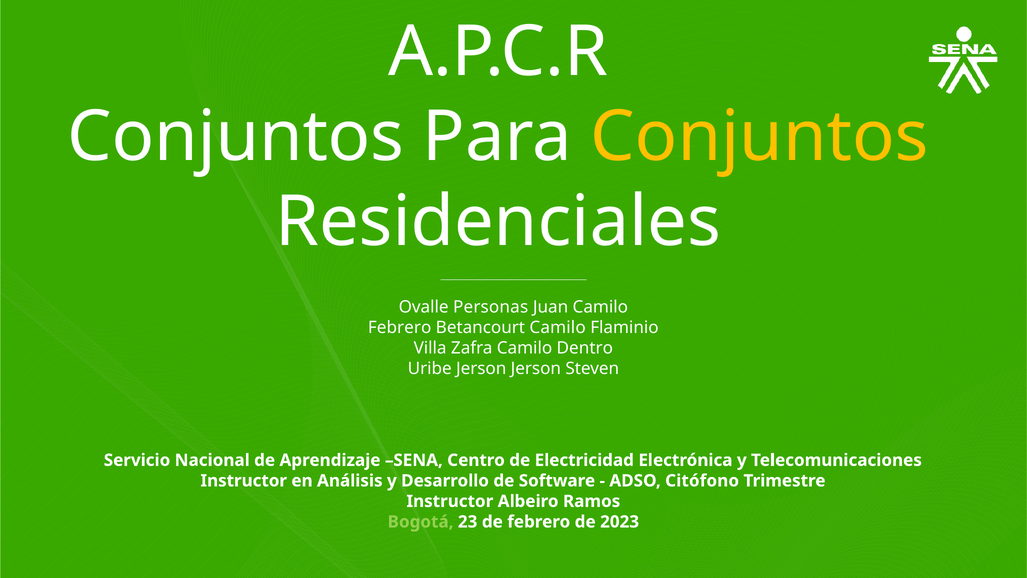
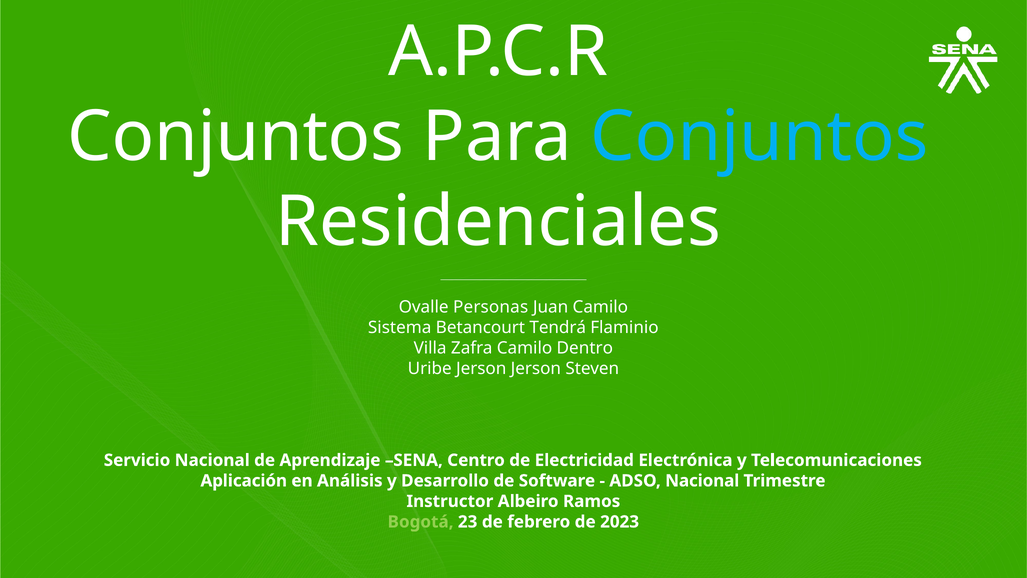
Conjuntos colour: yellow -> light blue (760, 137)
Febrero: Febrero -> Sistema (400, 328)
Betancourt Camilo: Camilo -> Tendrá (558, 328)
Instructor: Instructor -> Aplicación (244, 481)
ADSO Citófono: Citófono -> Nacional (702, 481)
